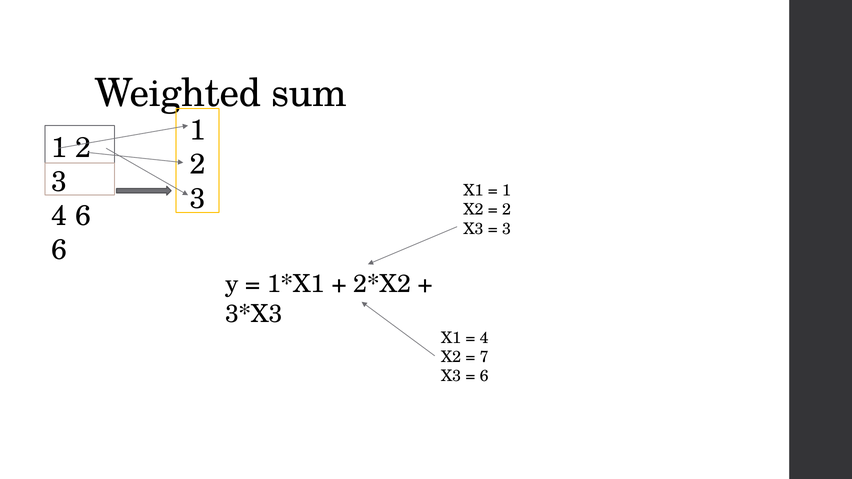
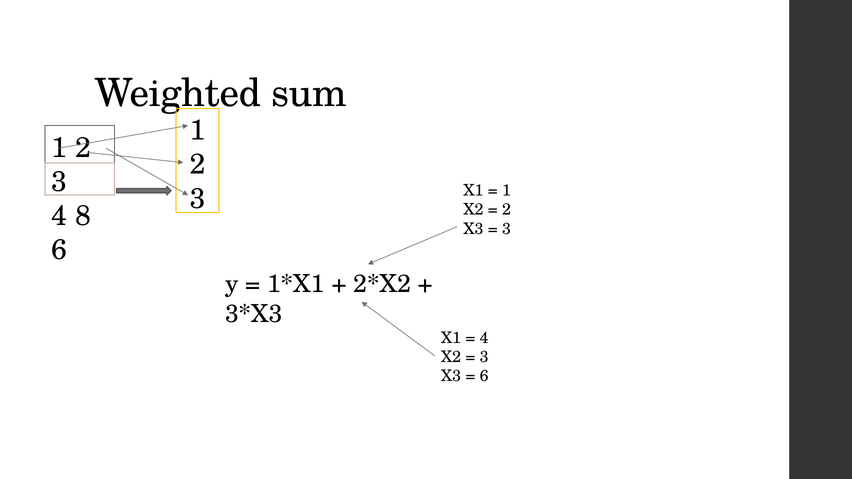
4 6: 6 -> 8 (83, 216)
7: 7 -> 3 (484, 357)
